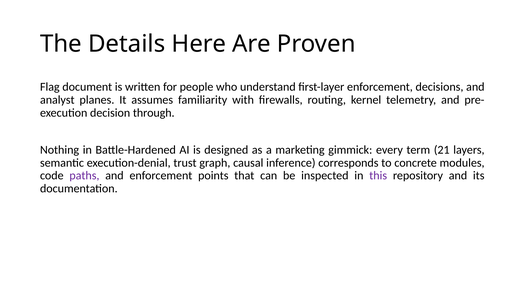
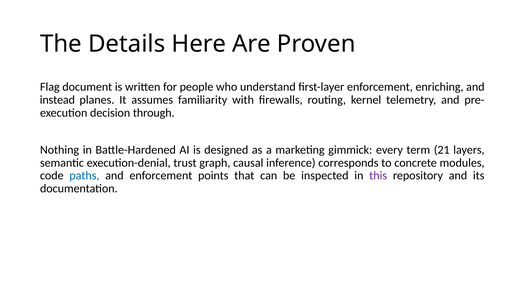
decisions: decisions -> enriching (440, 87)
analyst: analyst -> instead (57, 100)
paths colour: purple -> blue (84, 176)
